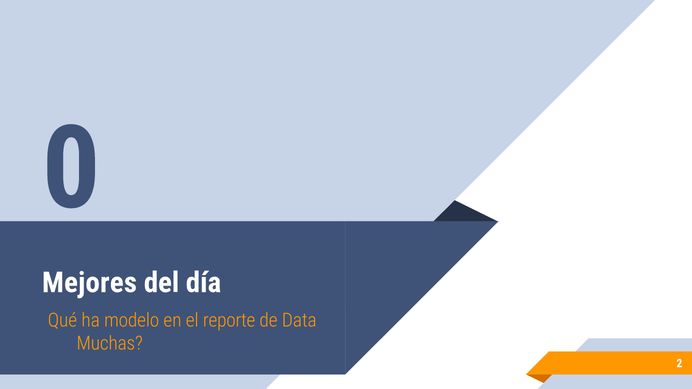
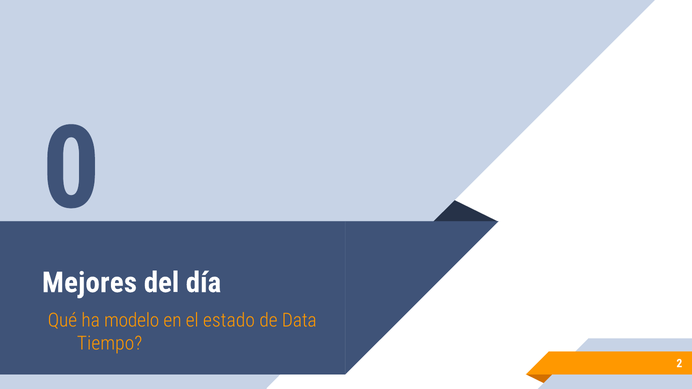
reporte: reporte -> estado (229, 321)
Muchas: Muchas -> Tiempo (110, 344)
